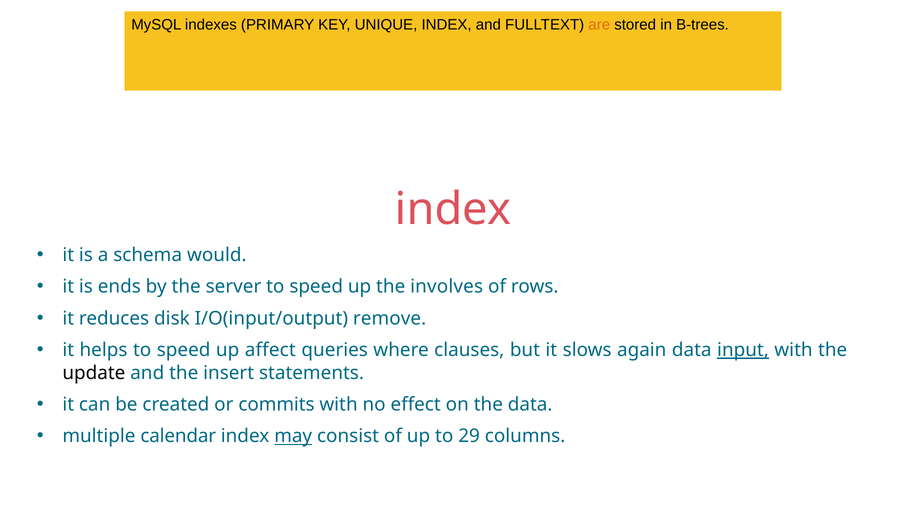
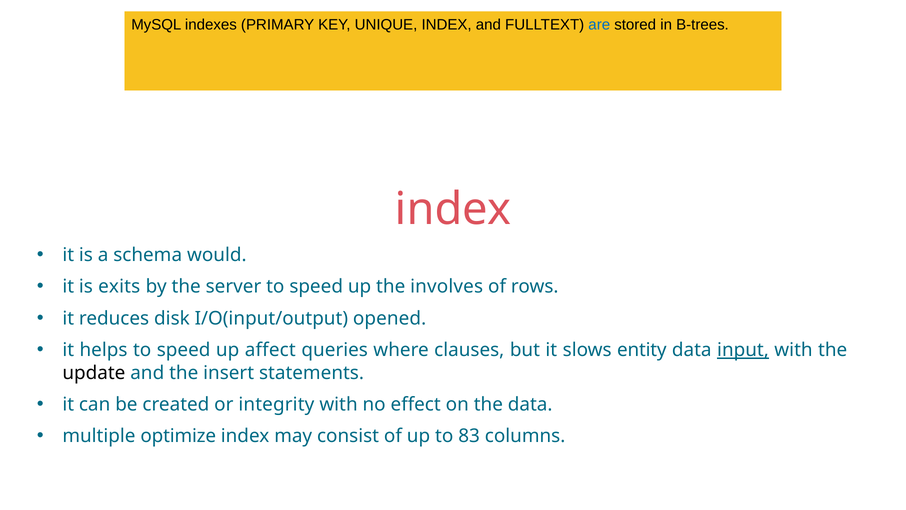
are colour: orange -> blue (599, 25)
ends: ends -> exits (119, 286)
remove: remove -> opened (390, 318)
again: again -> entity (642, 350)
commits: commits -> integrity (276, 404)
calendar: calendar -> optimize (178, 436)
may underline: present -> none (293, 436)
29: 29 -> 83 (469, 436)
